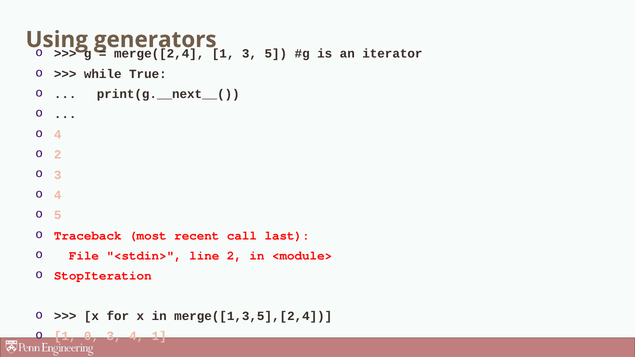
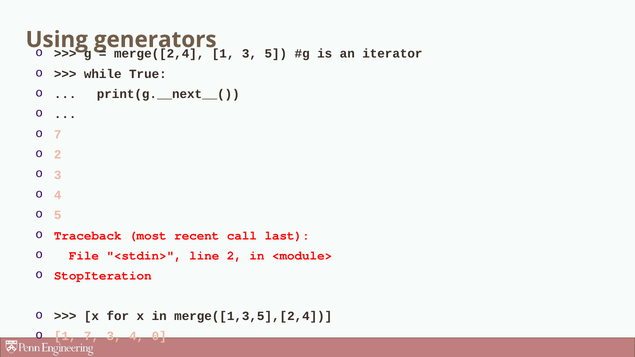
4: 4 -> 7 (58, 135)
1 0: 0 -> 7 (92, 336)
4 1: 1 -> 0 (159, 336)
